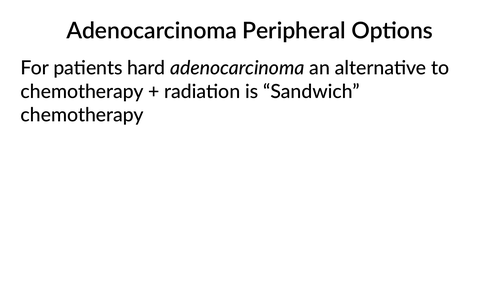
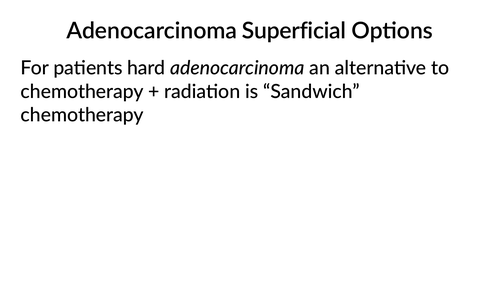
Peripheral: Peripheral -> Superficial (294, 31)
